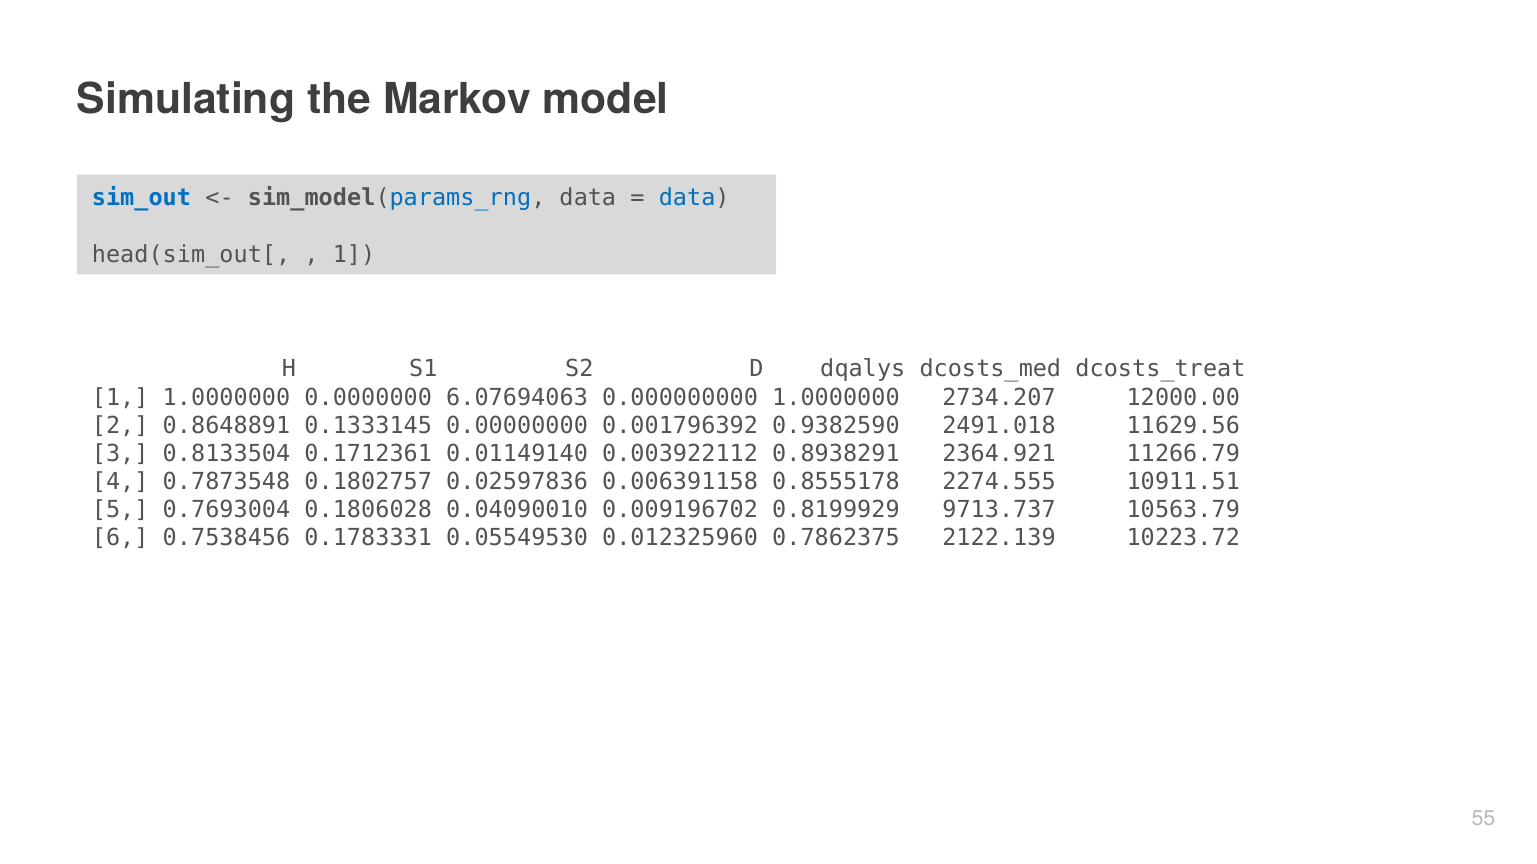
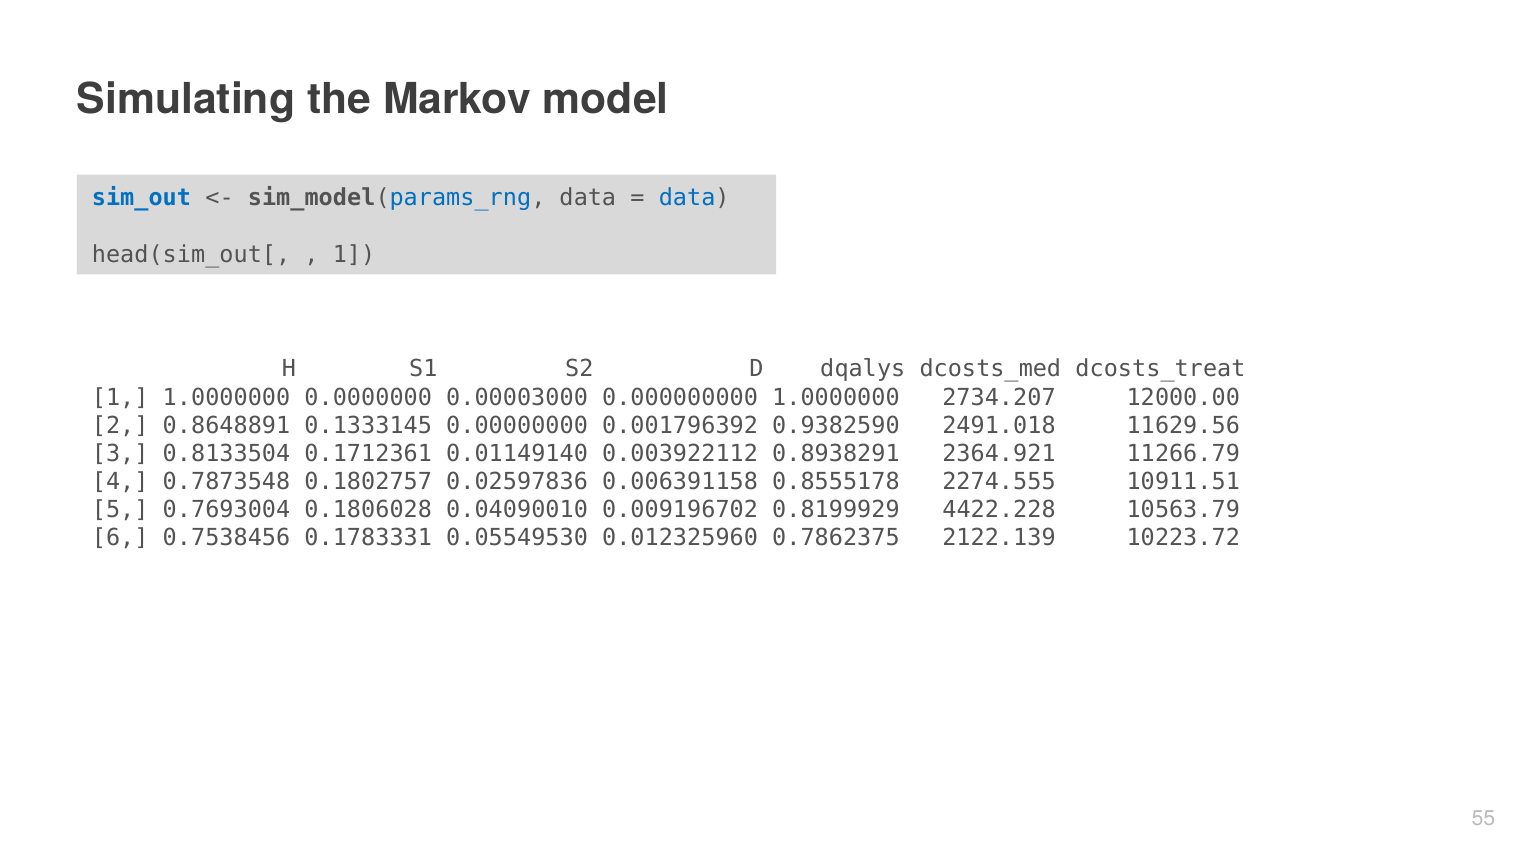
6.07694063: 6.07694063 -> 0.00003000 (517, 398)
9713.737: 9713.737 -> 4422.228 (999, 510)
